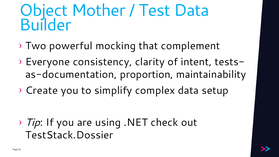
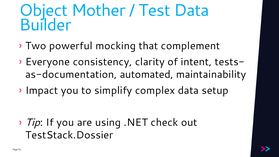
proportion: proportion -> automated (147, 74)
Create: Create -> Impact (42, 90)
